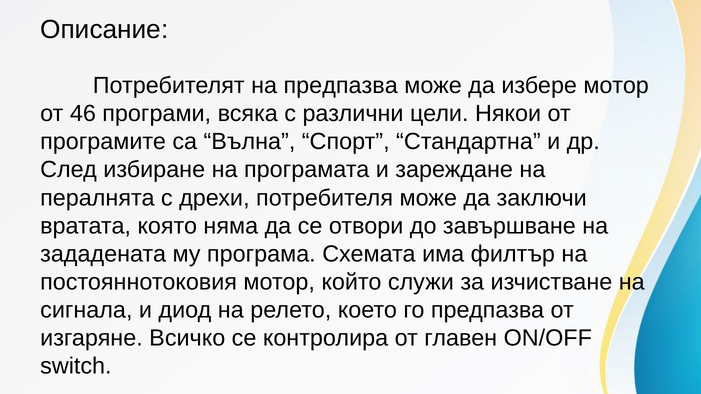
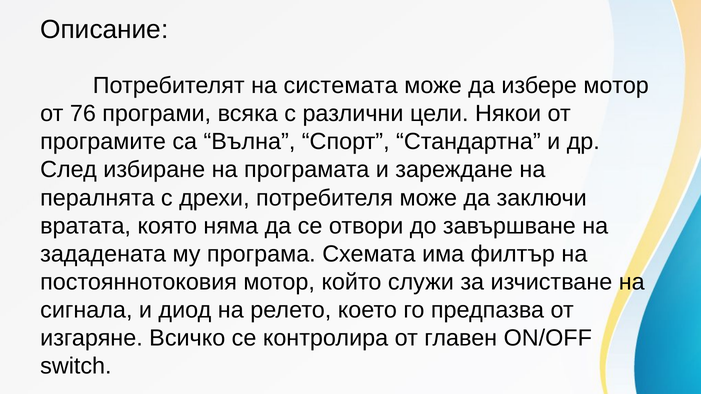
на предпазва: предпазва -> системата (341, 86)
46: 46 -> 76 (83, 114)
